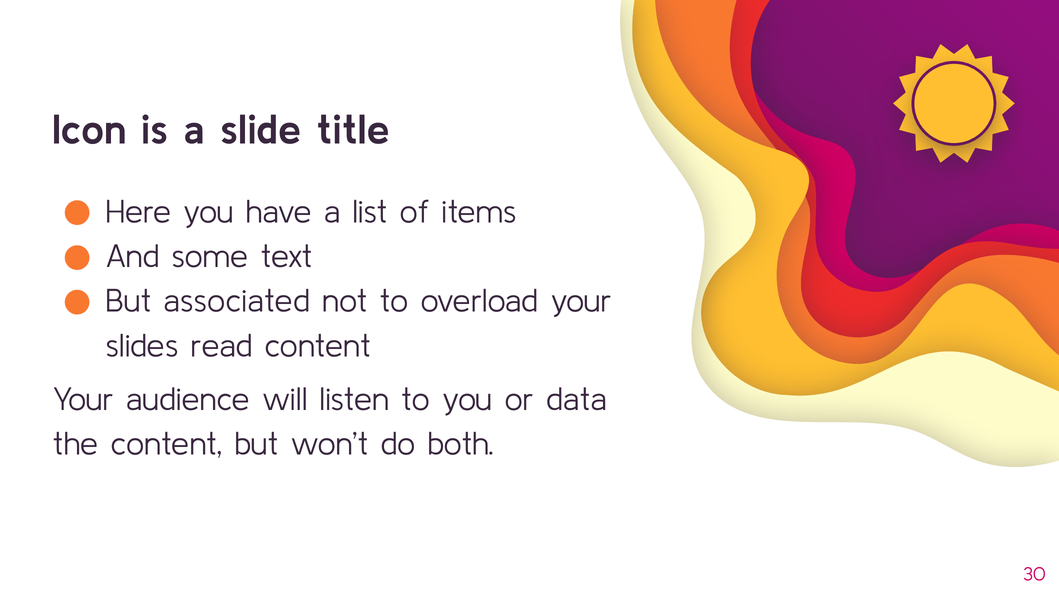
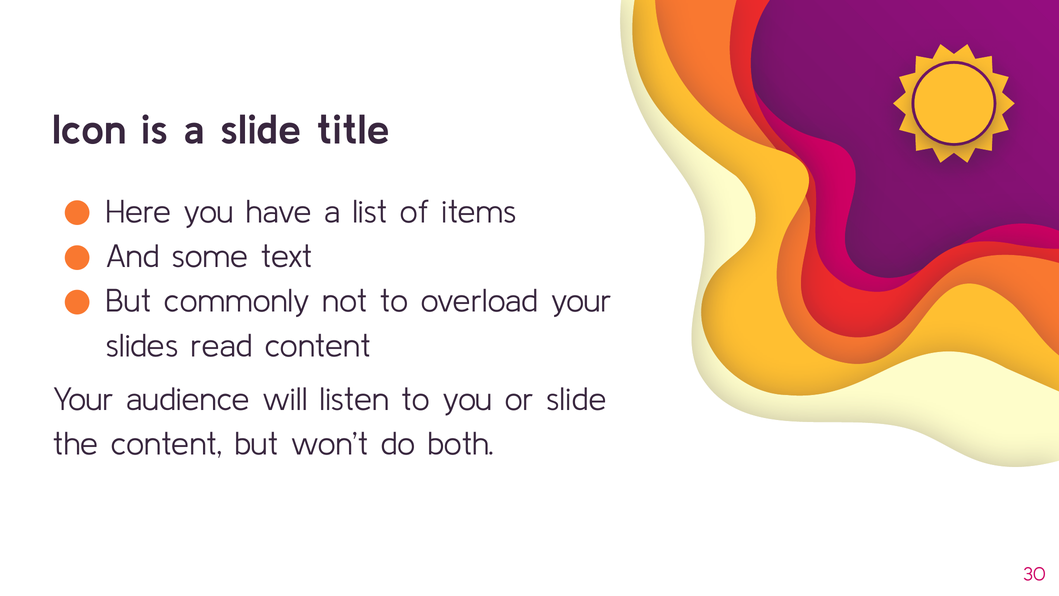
associated: associated -> commonly (237, 301)
or data: data -> slide (577, 399)
